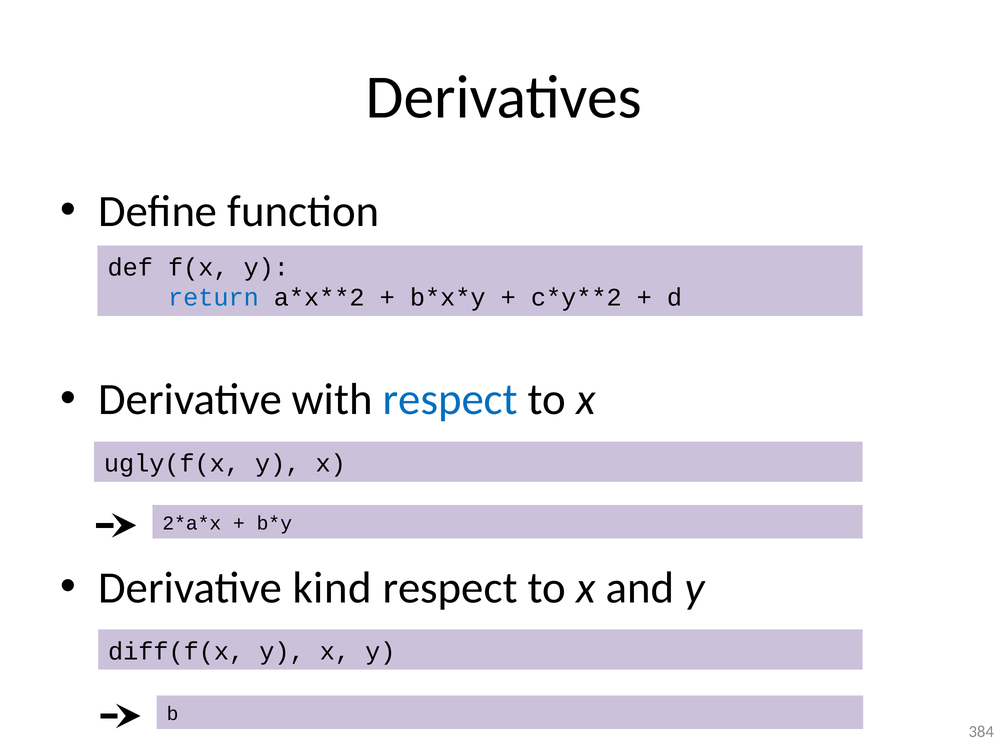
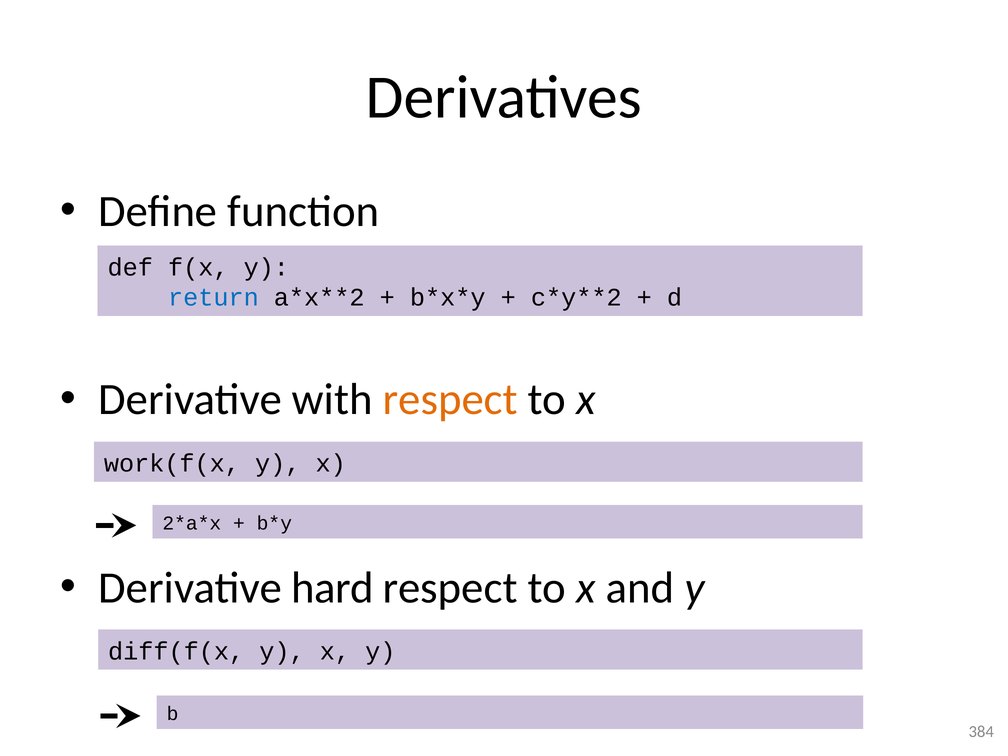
respect colour: blue -> orange (450, 400)
ugly(f(x: ugly(f(x -> work(f(x (172, 463)
kind: kind -> hard (333, 588)
